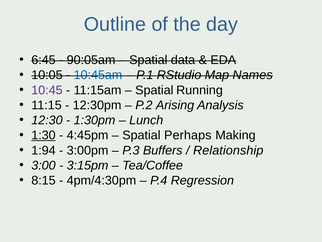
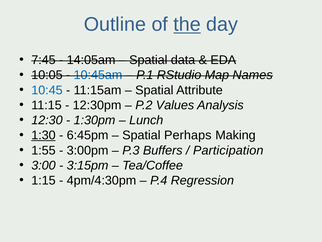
the underline: none -> present (187, 24)
6:45: 6:45 -> 7:45 (43, 60)
90:05am: 90:05am -> 14:05am (91, 60)
10:45 colour: purple -> blue (47, 90)
Running: Running -> Attribute (199, 90)
Arising: Arising -> Values (175, 105)
4:45pm: 4:45pm -> 6:45pm (88, 135)
1:94: 1:94 -> 1:55 (43, 150)
Relationship: Relationship -> Participation (228, 150)
8:15: 8:15 -> 1:15 (43, 180)
